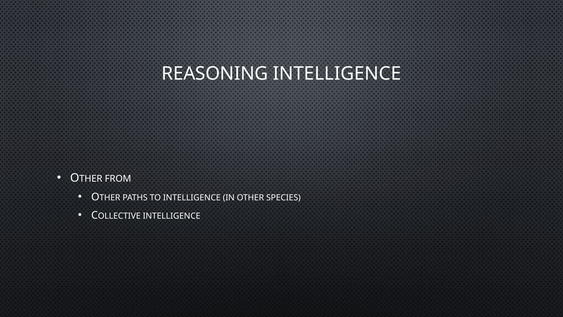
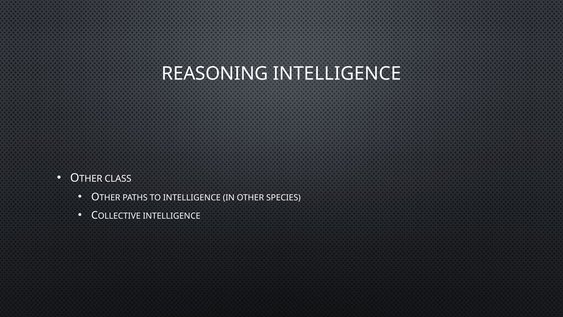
FROM: FROM -> CLASS (118, 179)
